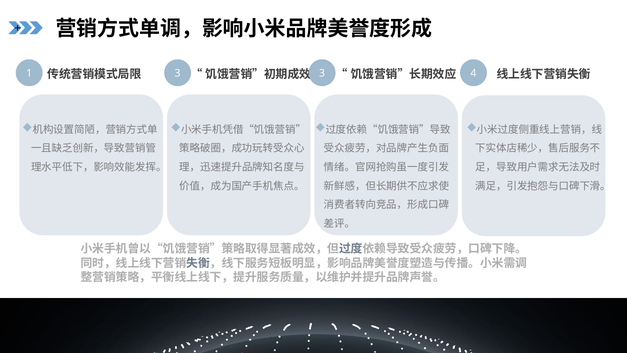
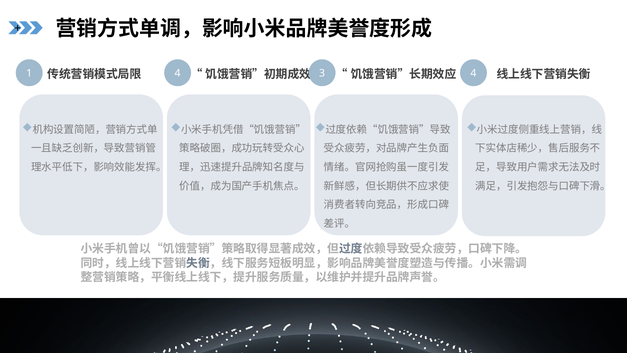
3: 3 -> 4 (178, 73)
